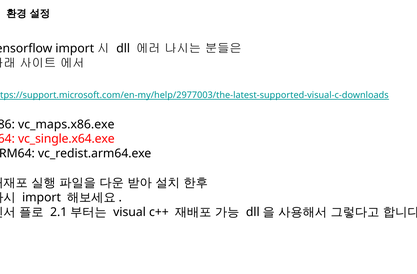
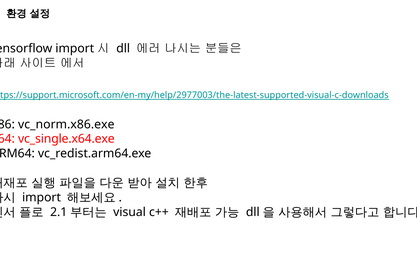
vc_maps.x86.exe: vc_maps.x86.exe -> vc_norm.x86.exe (66, 124)
